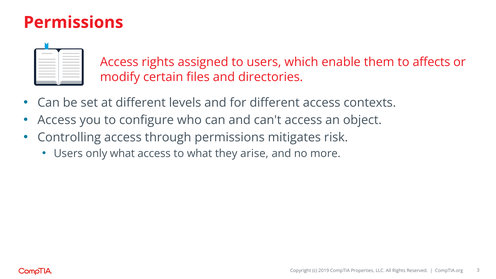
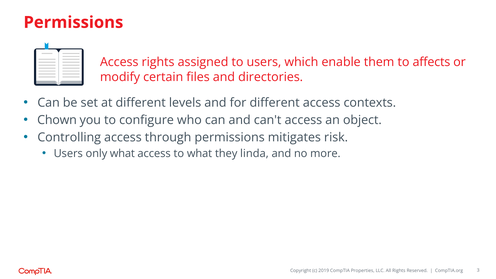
Access: Access -> Chown (57, 120)
arise: arise -> linda (254, 154)
